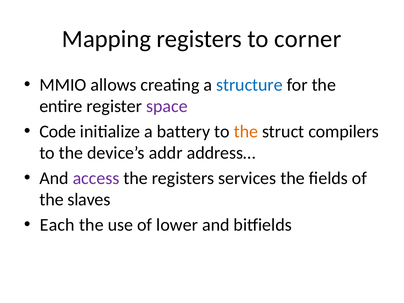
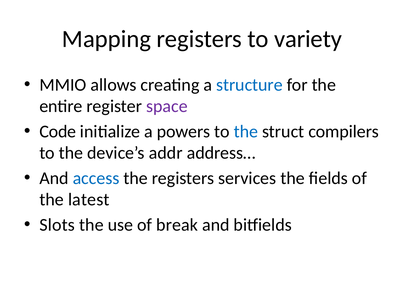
corner: corner -> variety (308, 39)
battery: battery -> powers (184, 131)
the colour: orange -> blue (246, 131)
access colour: purple -> blue (96, 178)
slaves: slaves -> latest (89, 200)
Each: Each -> Slots (57, 225)
lower: lower -> break (177, 225)
